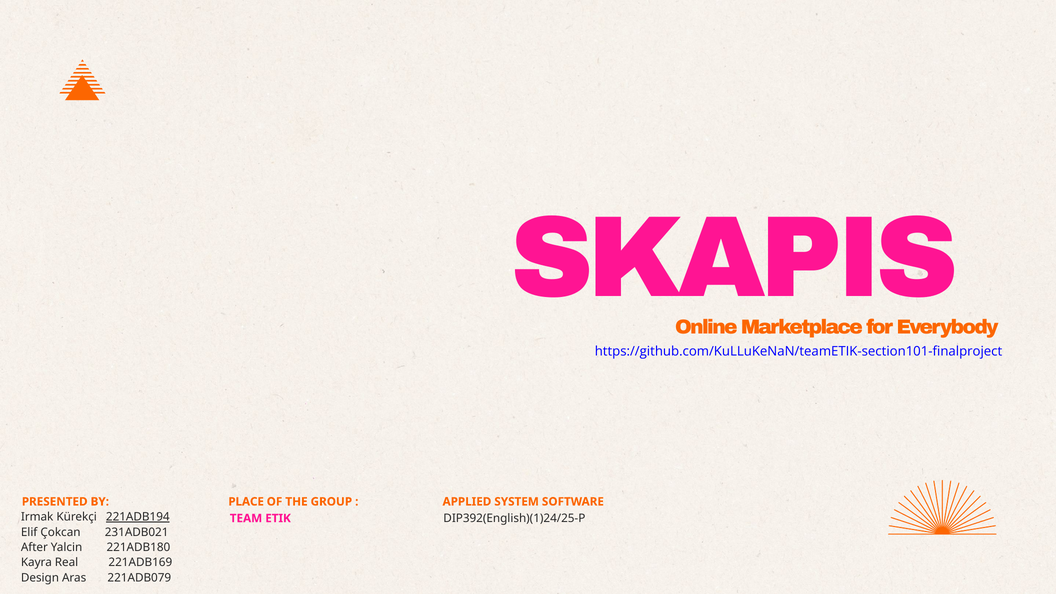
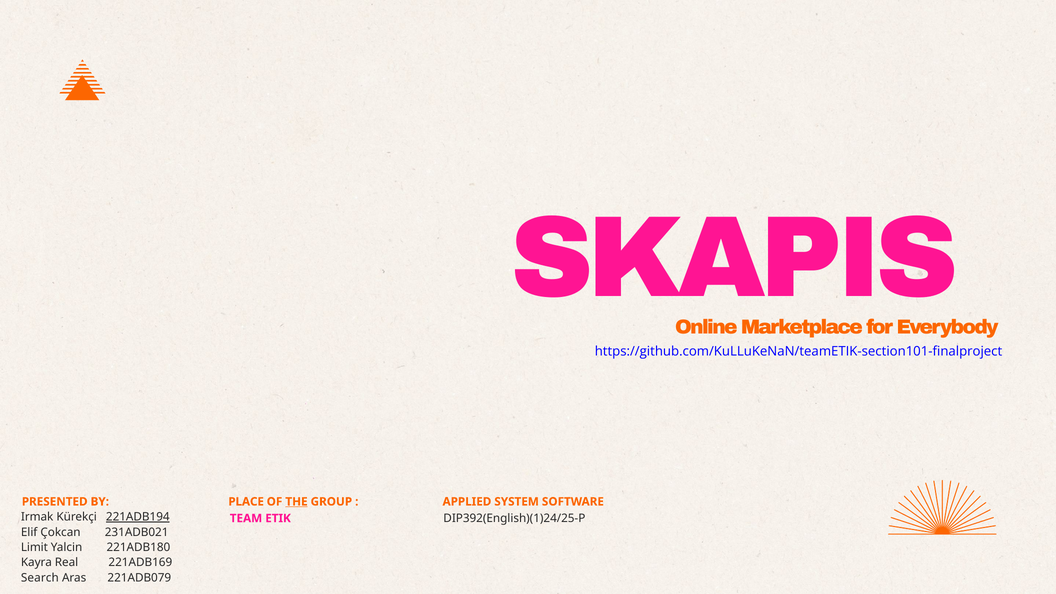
THE underline: none -> present (296, 502)
After: After -> Limit (34, 547)
Design: Design -> Search (40, 578)
